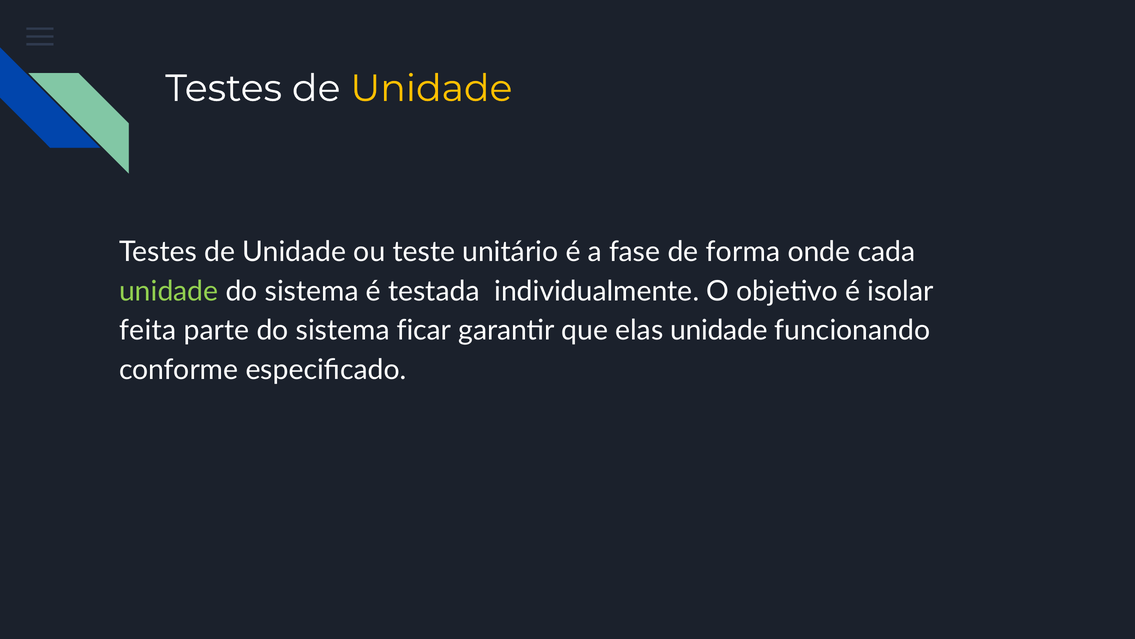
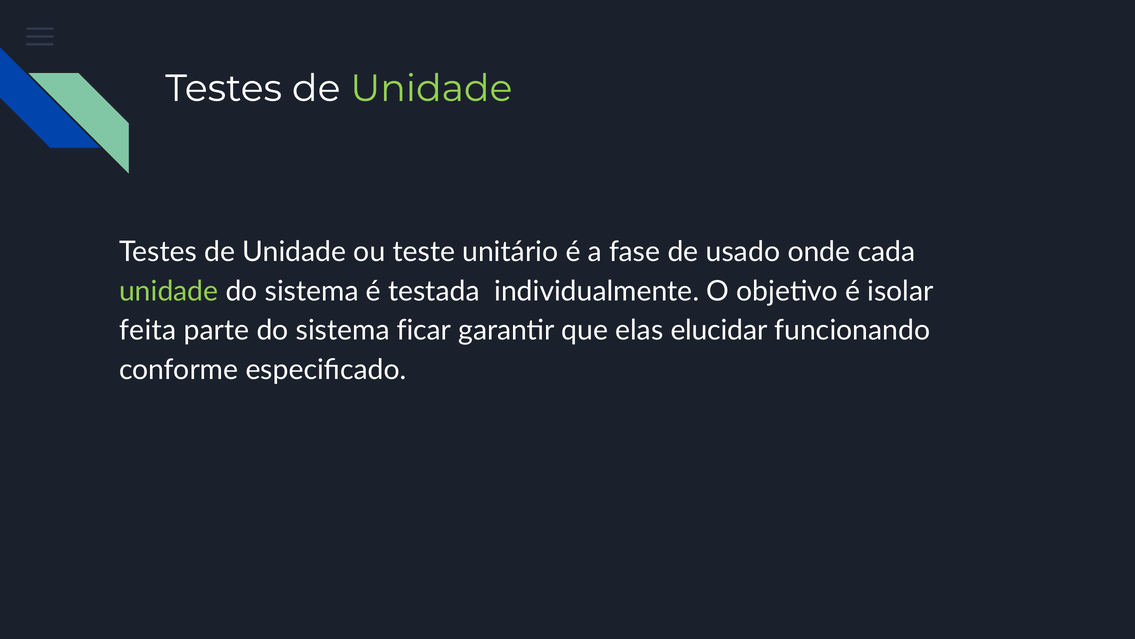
Unidade colour: yellow -> light green (431, 88)
forma: forma -> usado (743, 252)
elas unidade: unidade -> elucidar (719, 330)
